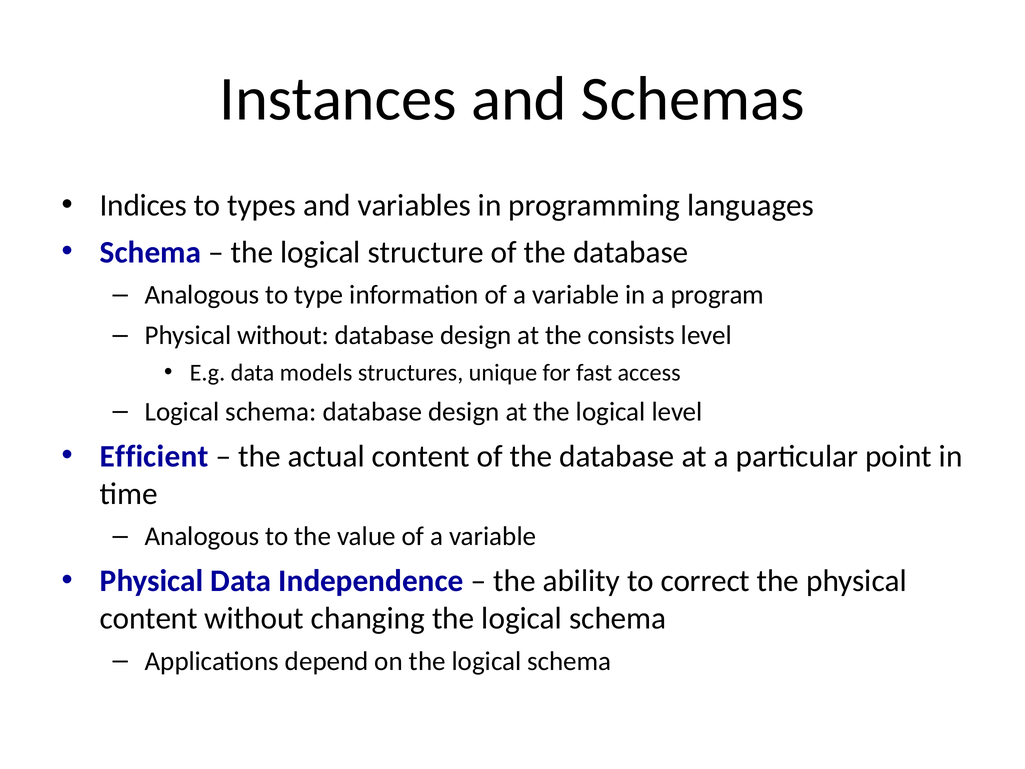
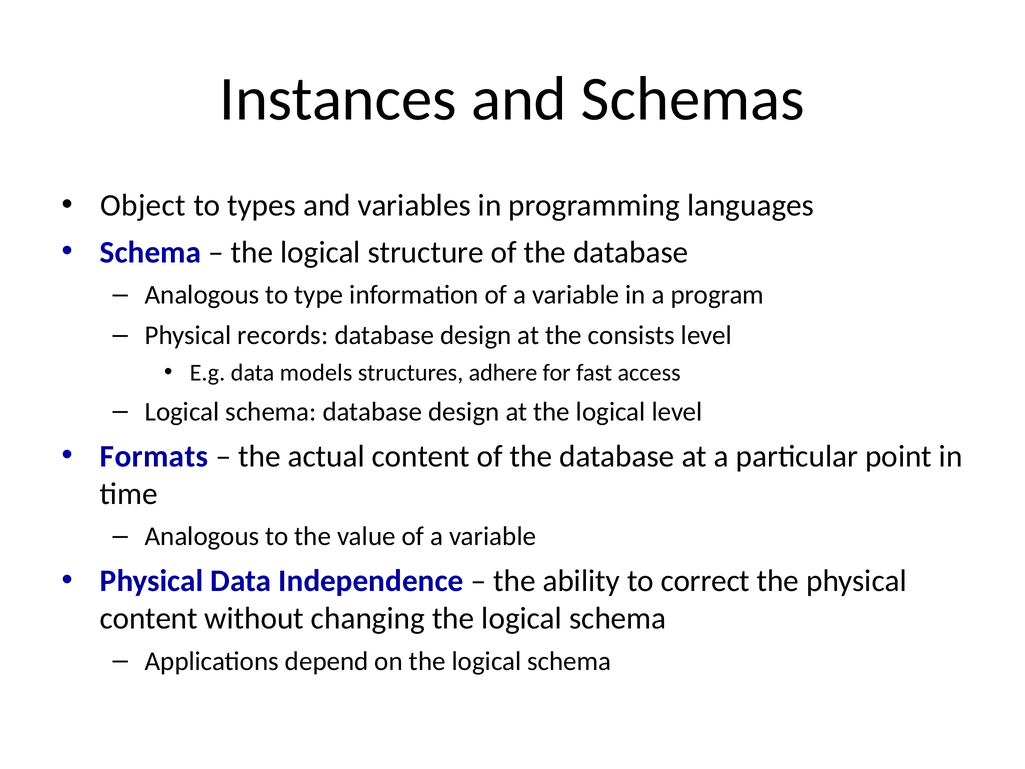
Indices: Indices -> Object (143, 205)
Physical without: without -> records (283, 335)
unique: unique -> adhere (503, 373)
Efficient: Efficient -> Formats (154, 456)
